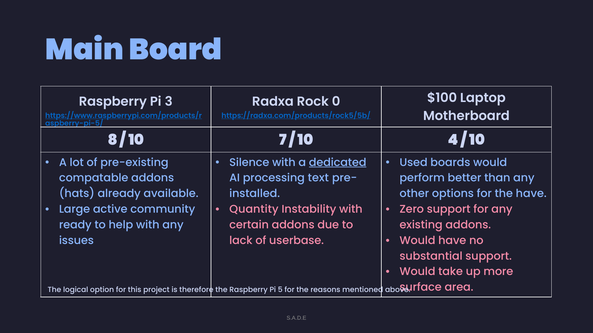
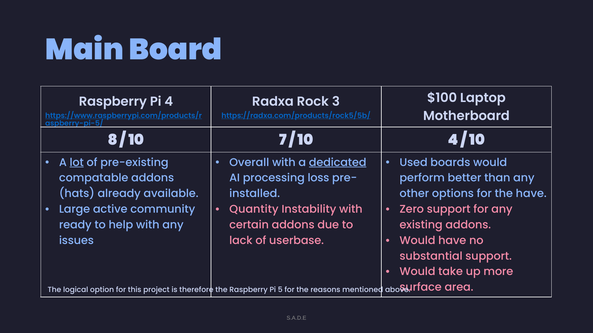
Pi 3: 3 -> 4 (169, 102)
0: 0 -> 3 (336, 102)
lot underline: none -> present (77, 163)
Silence: Silence -> Overall (249, 163)
text: text -> loss (318, 178)
